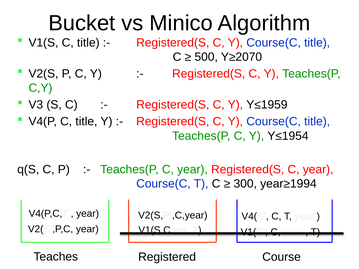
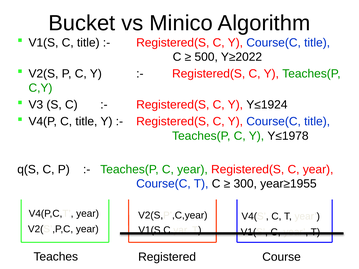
Y≥2070: Y≥2070 -> Y≥2022 (241, 57)
Y≤1959: Y≤1959 -> Y≤1924 (267, 105)
Y≤1954: Y≤1954 -> Y≤1978 (288, 136)
year≥1994: year≥1994 -> year≥1955 (288, 184)
